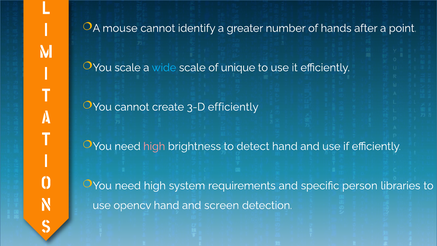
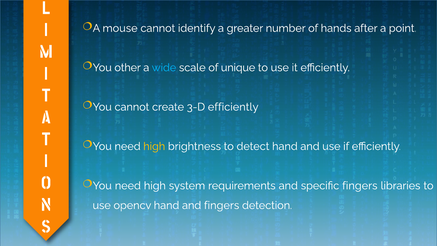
scale: scale -> other (128, 68)
high colour: pink -> yellow (154, 146)
specific person: person -> fingers (360, 186)
and screen: screen -> fingers (222, 205)
